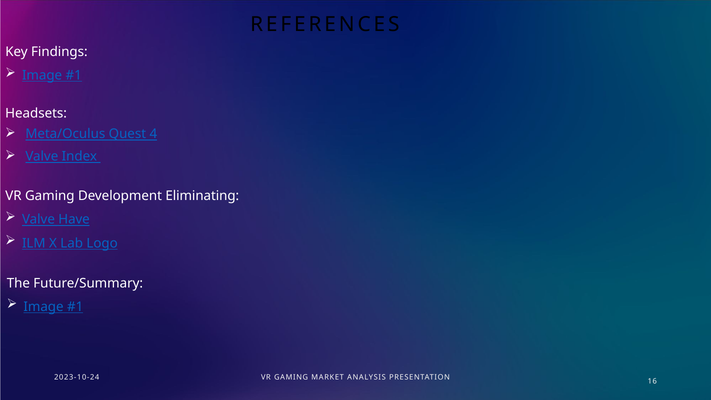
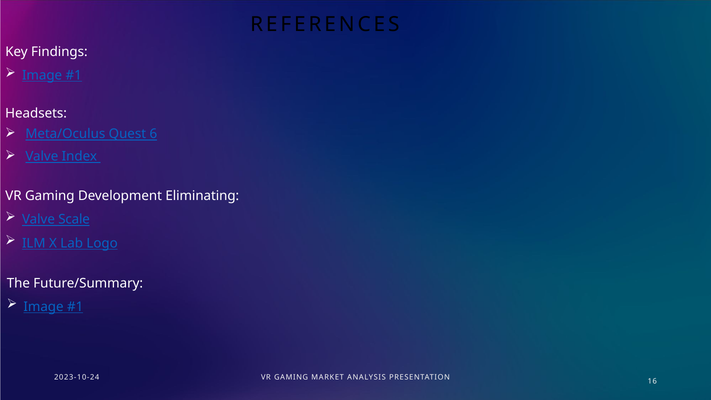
4: 4 -> 6 (153, 134)
Have: Have -> Scale (74, 219)
